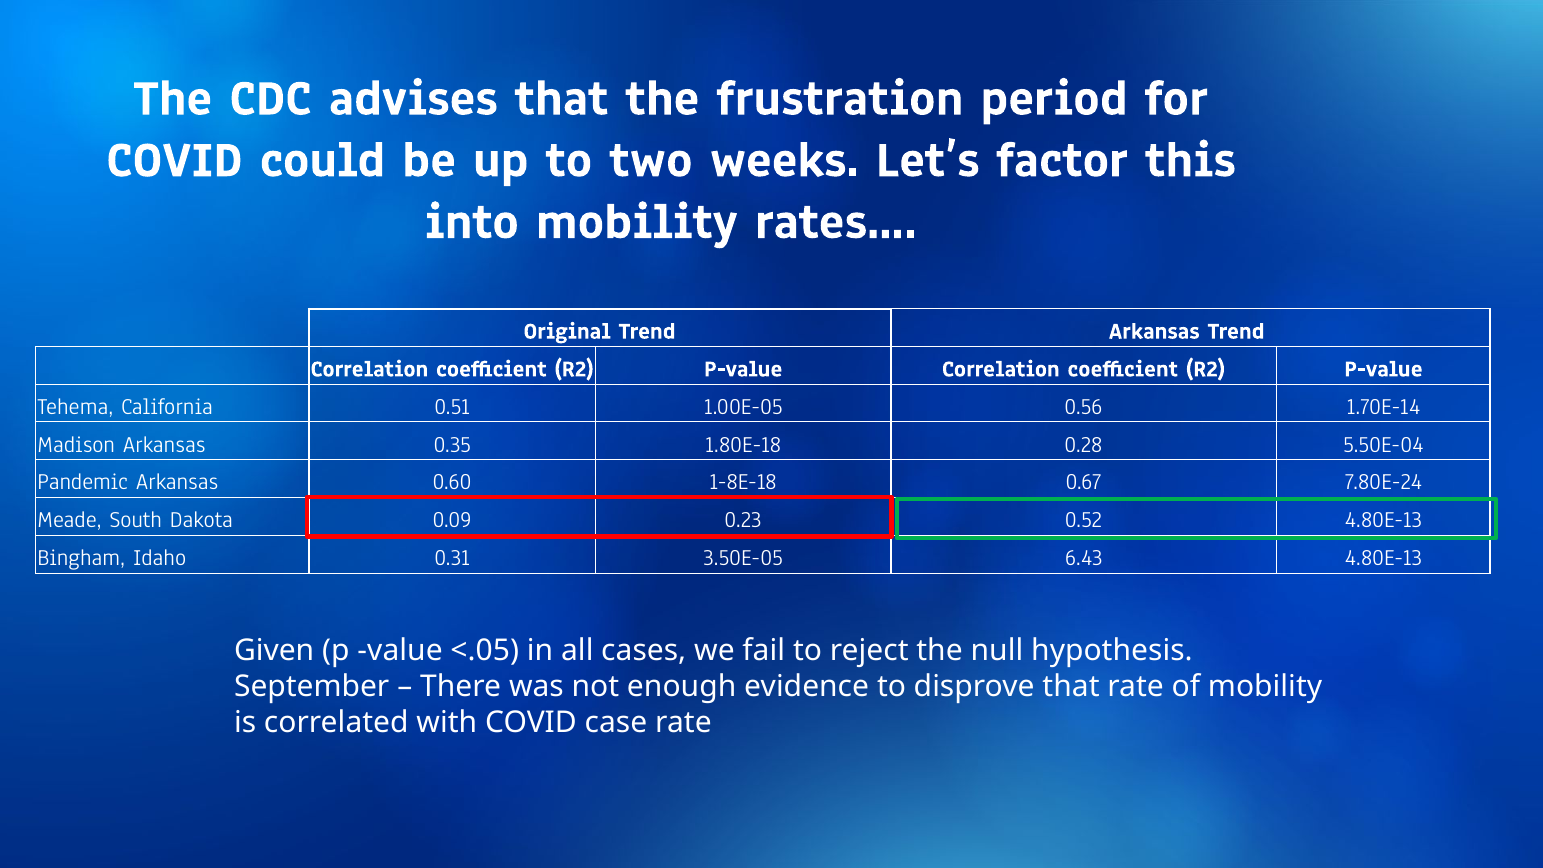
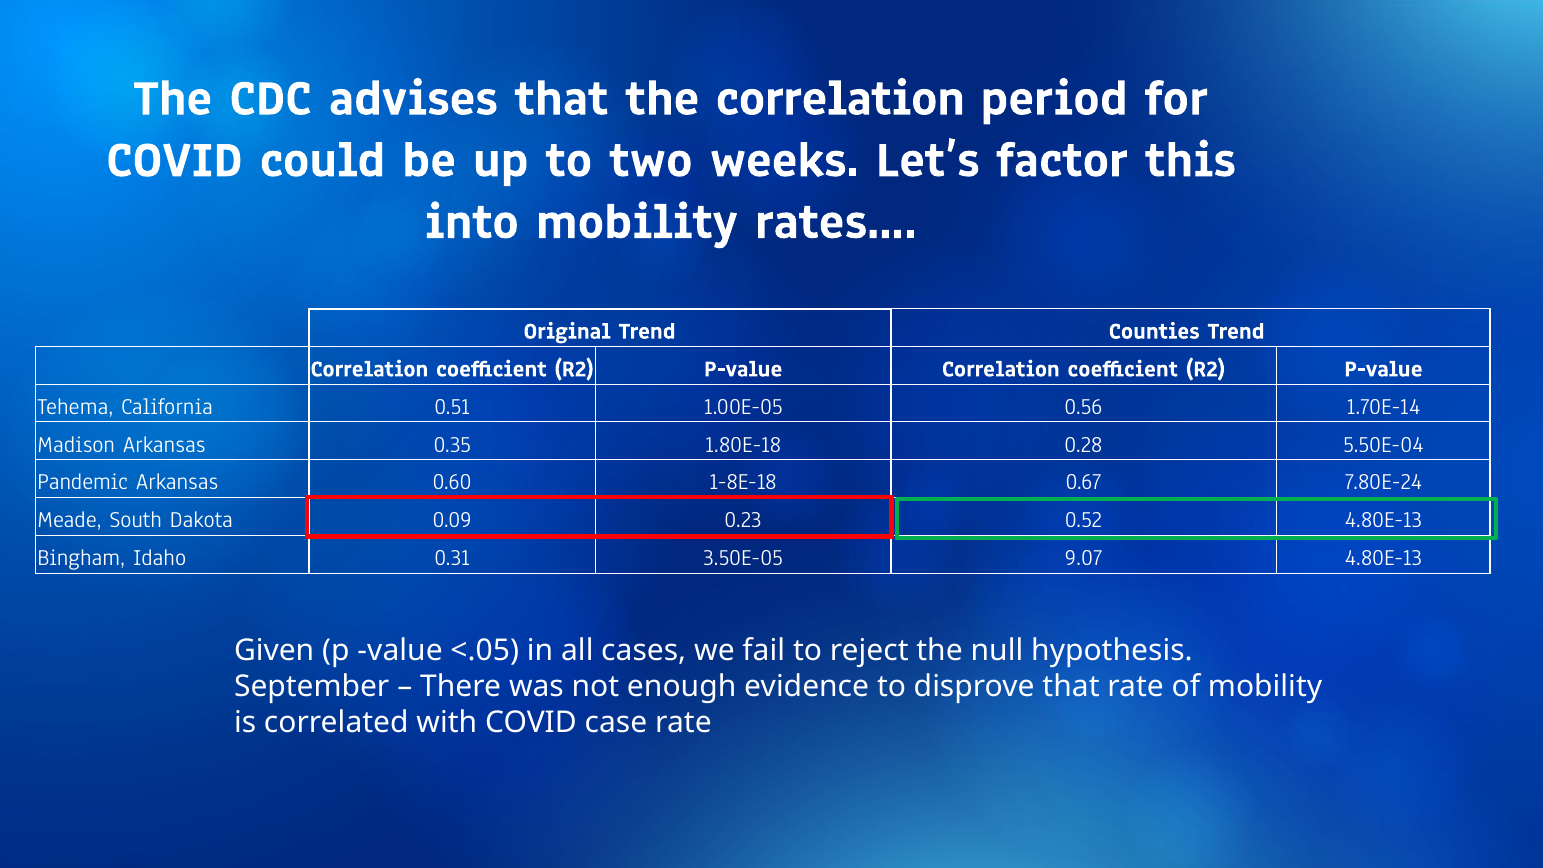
the frustration: frustration -> correlation (840, 98)
Trend Arkansas: Arkansas -> Counties (1154, 331)
6.43: 6.43 -> 9.07 (1084, 558)
